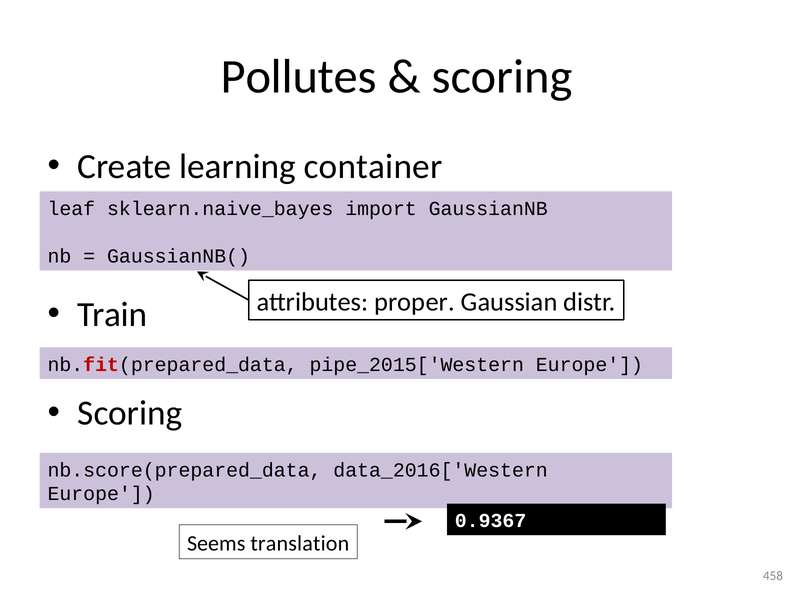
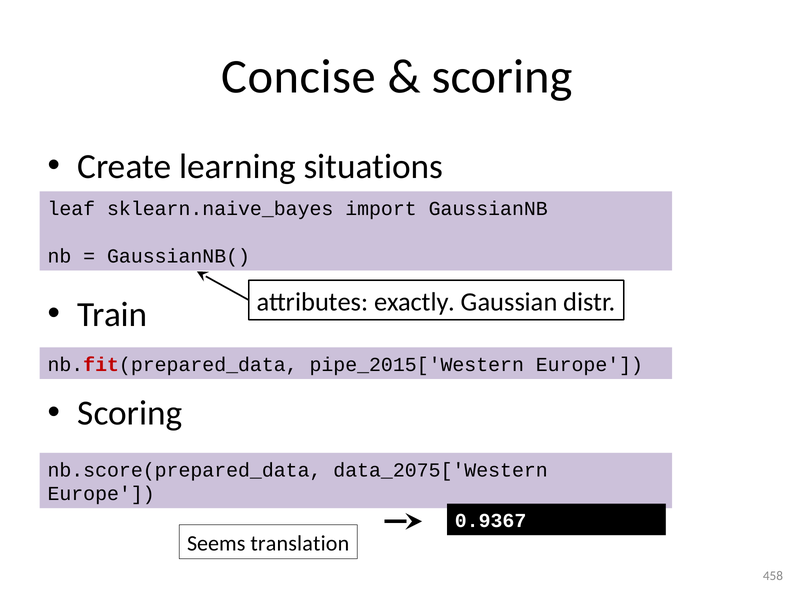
Pollutes: Pollutes -> Concise (298, 77)
container: container -> situations (373, 167)
proper: proper -> exactly (415, 302)
data_2016['Western: data_2016['Western -> data_2075['Western (441, 470)
